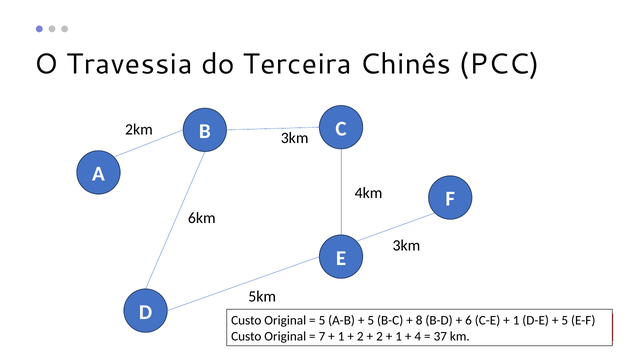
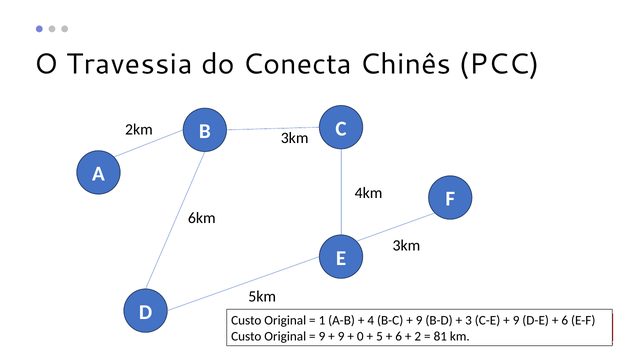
Terceira: Terceira -> Conecta (297, 64)
5: 5 -> 1 (322, 320)
5: 5 -> 4 (371, 320)
8: 8 -> 9 (419, 320)
6: 6 -> 3 (469, 320)
1: 1 -> 9 (516, 320)
5: 5 -> 6 (565, 320)
7: 7 -> 9 (322, 336)
1: 1 -> 9 (341, 336)
2: 2 -> 0 (360, 336)
2: 2 -> 5 (379, 336)
1: 1 -> 6 (399, 336)
4: 4 -> 2 (418, 336)
37: 37 -> 81 (440, 336)
